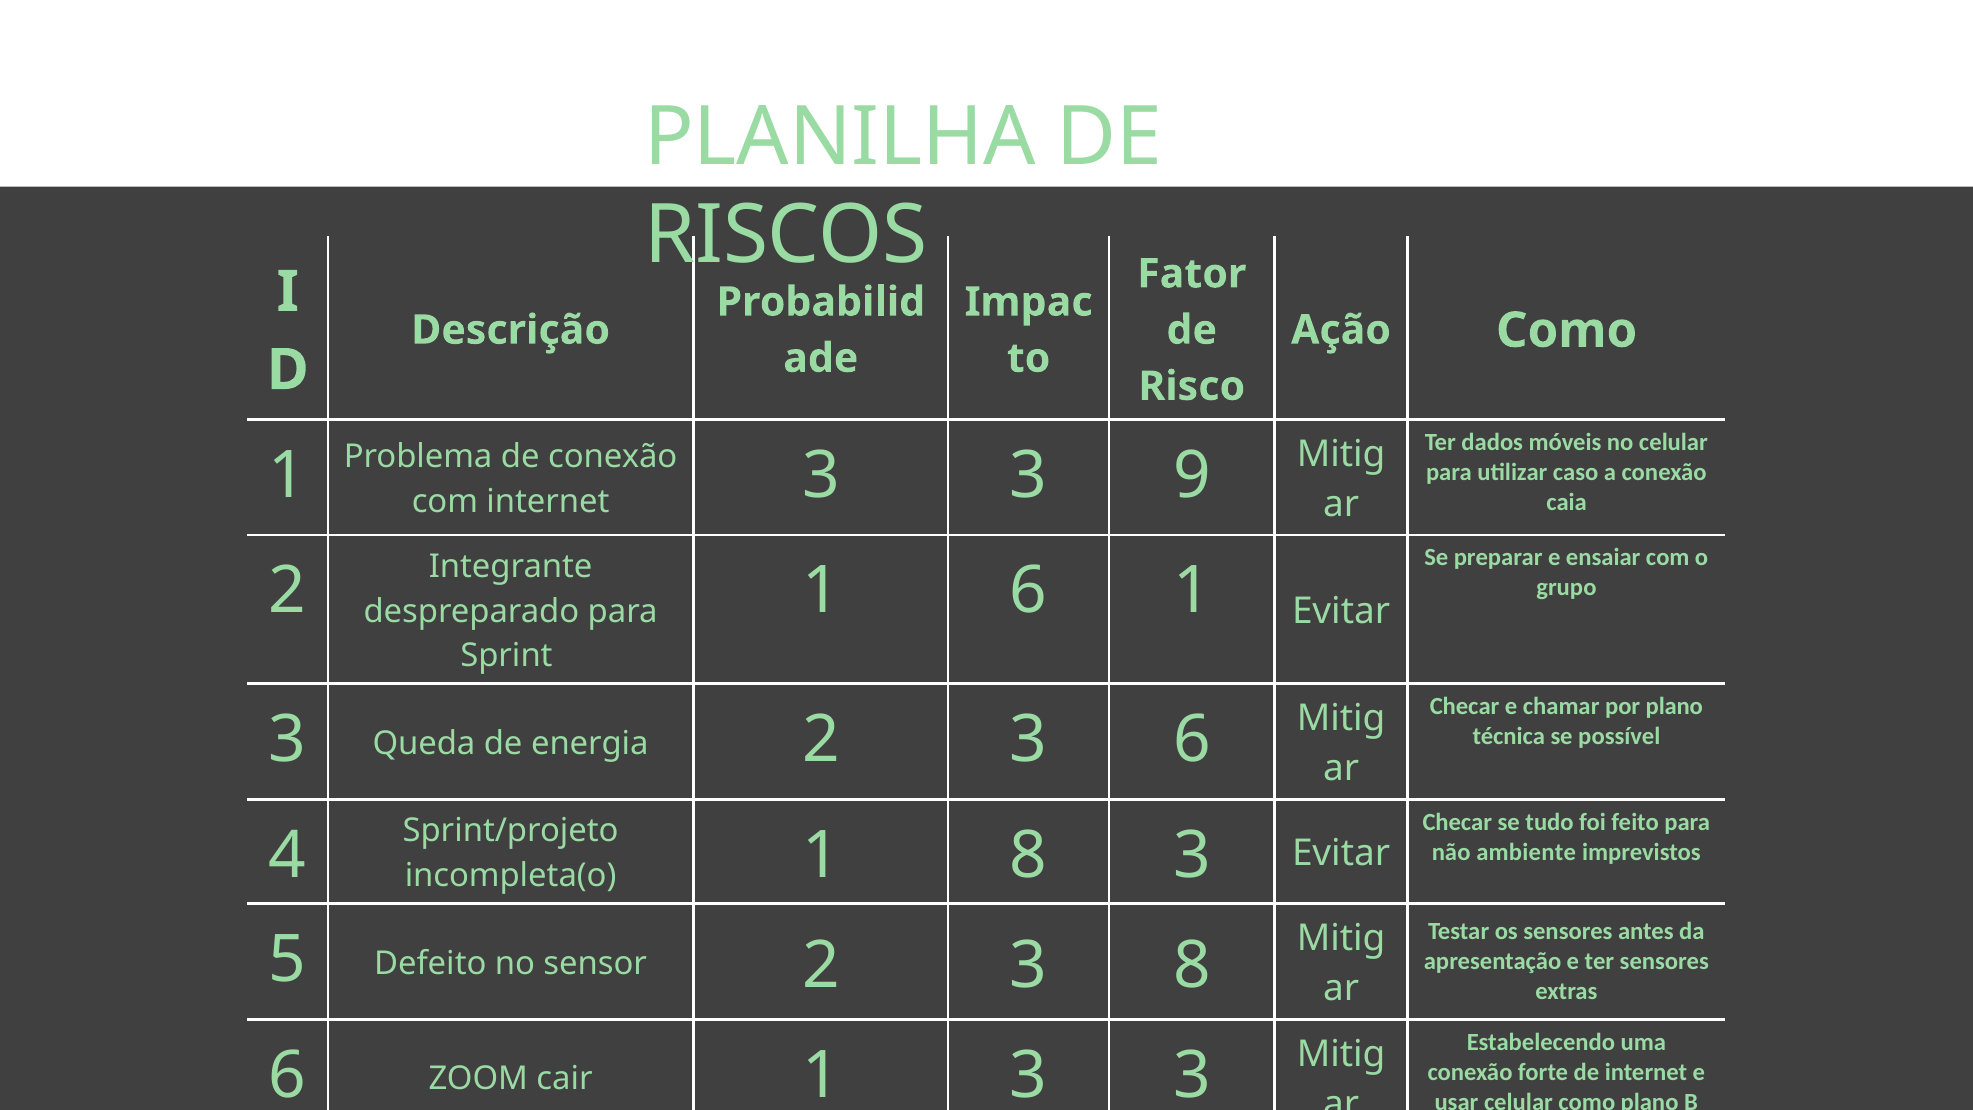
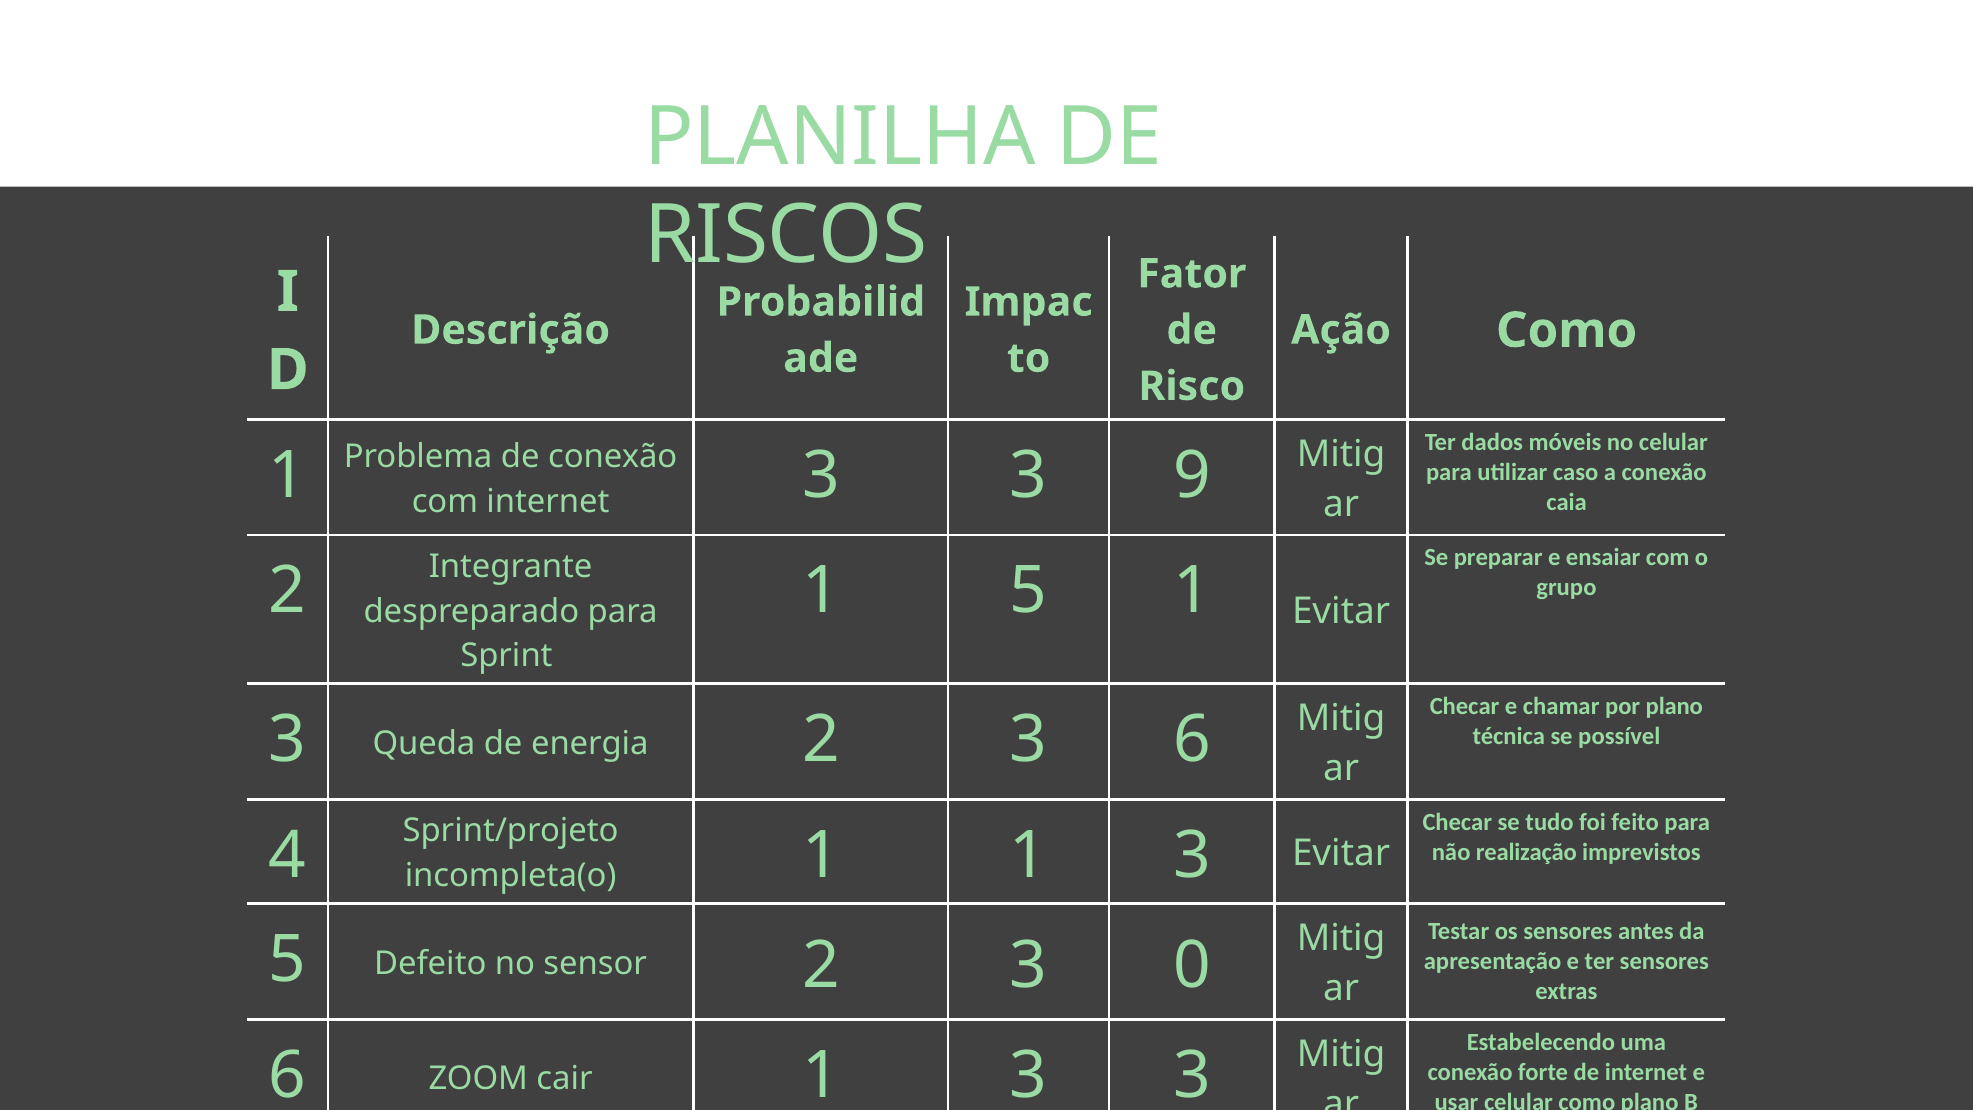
1 6: 6 -> 5 (1029, 591)
ambiente: ambiente -> realização (1526, 852)
1 8: 8 -> 1 (1029, 855)
3 8: 8 -> 0 (1192, 965)
